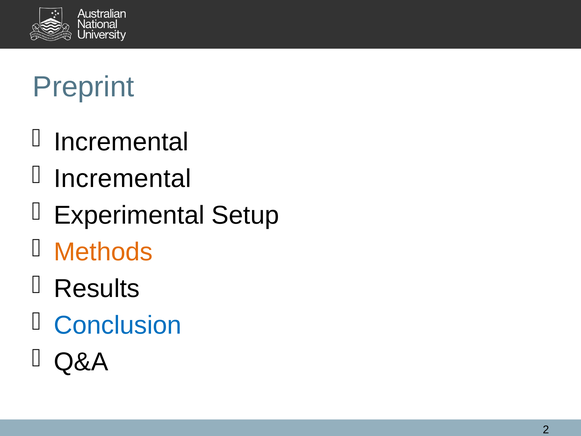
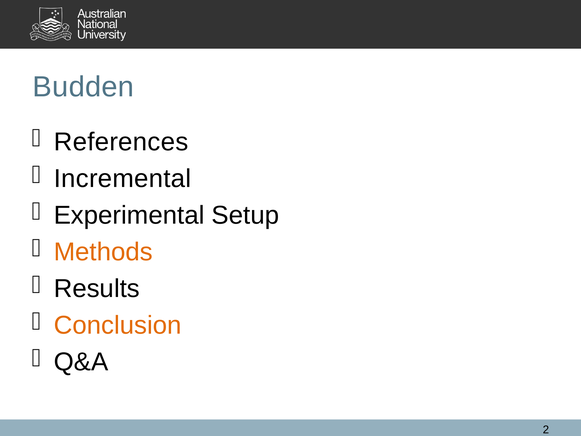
Preprint: Preprint -> Budden (83, 87)
Incremental: Incremental -> References (121, 142)
Conclusion colour: blue -> orange (118, 325)
